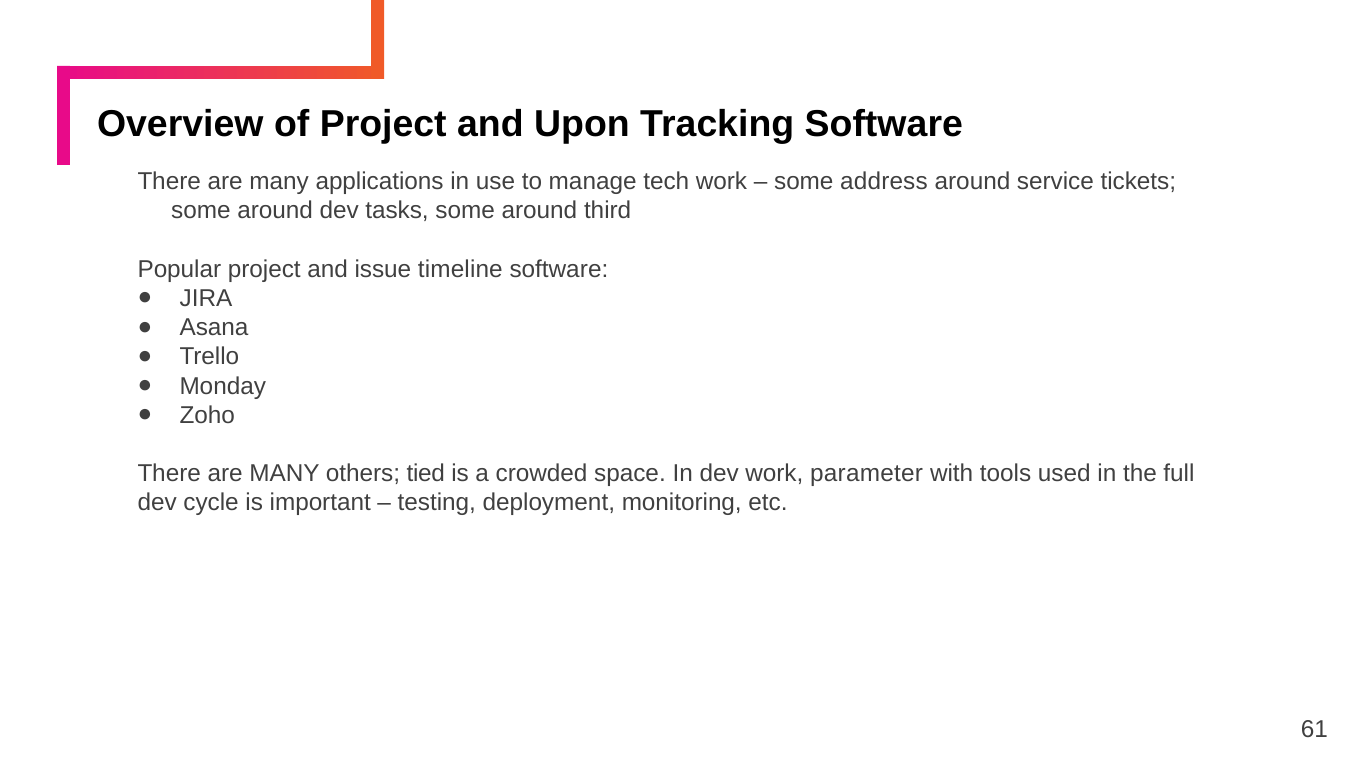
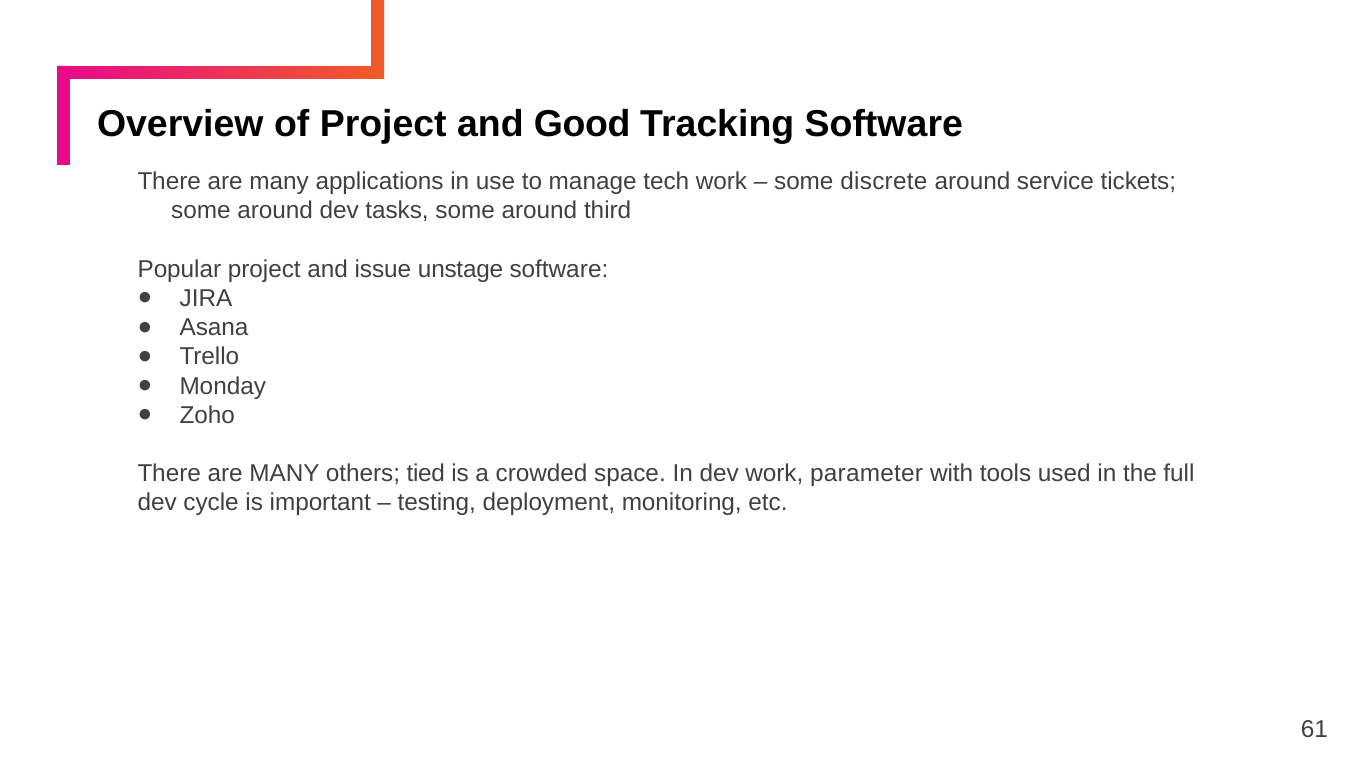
Upon: Upon -> Good (582, 124)
address: address -> discrete (884, 181)
timeline: timeline -> unstage (461, 269)
